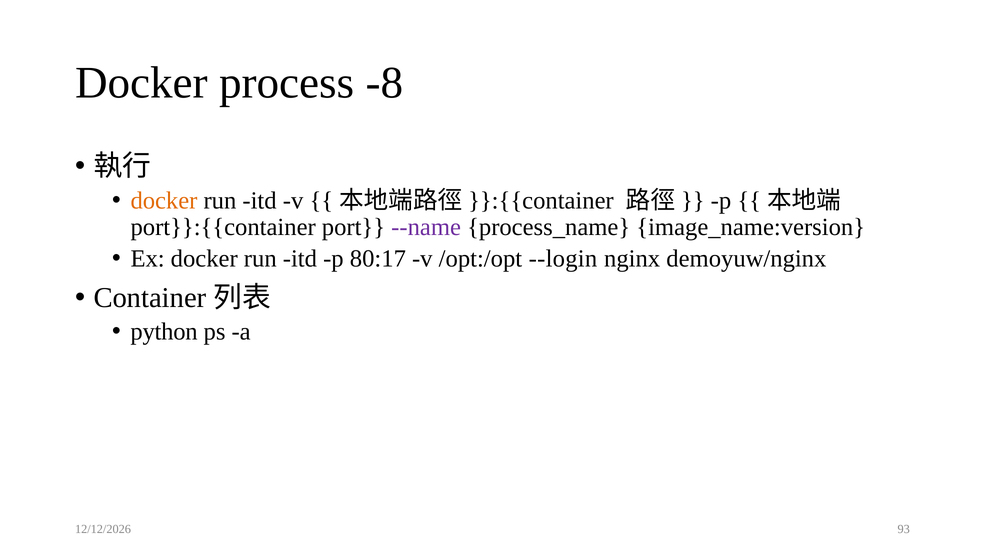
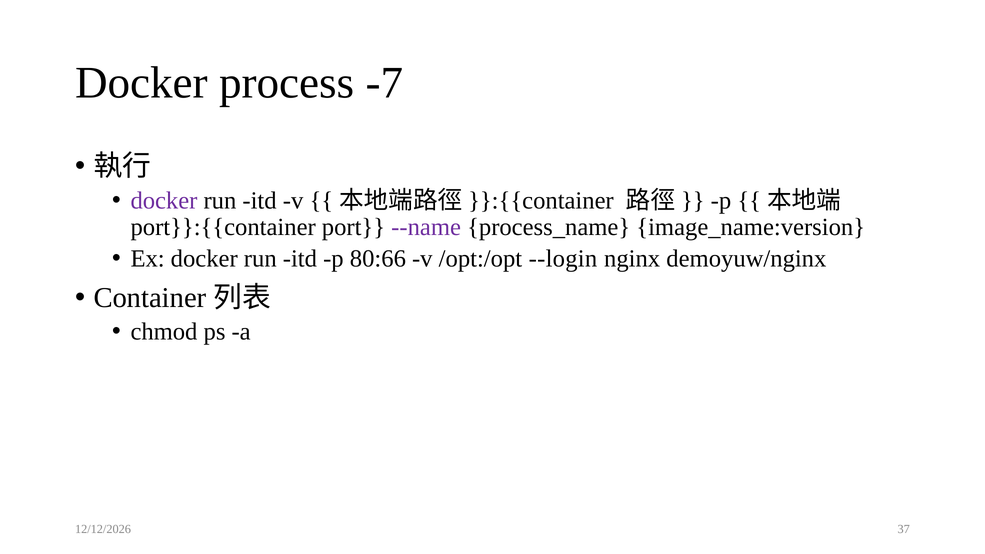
-8: -8 -> -7 (385, 83)
docker colour: orange -> purple (164, 200)
80:17: 80:17 -> 80:66 (378, 259)
python: python -> chmod (164, 332)
93: 93 -> 37 (904, 529)
